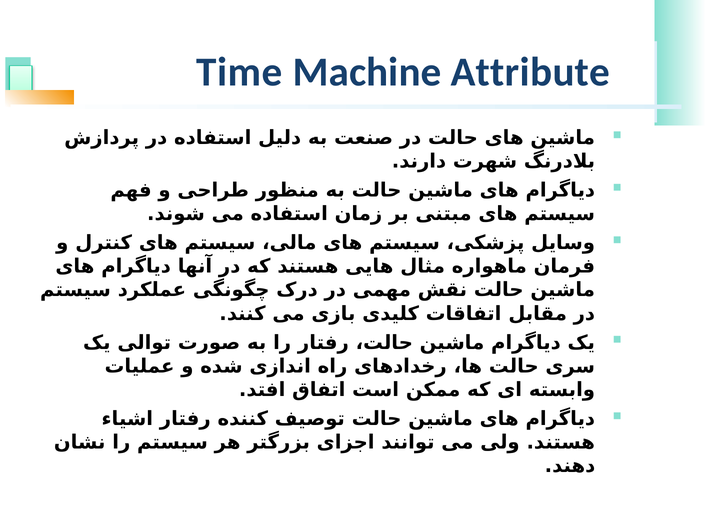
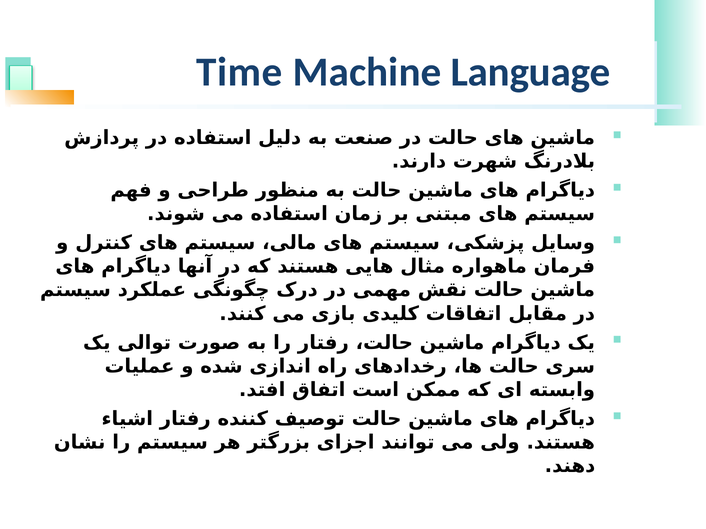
Attribute: Attribute -> Language (531, 72)
